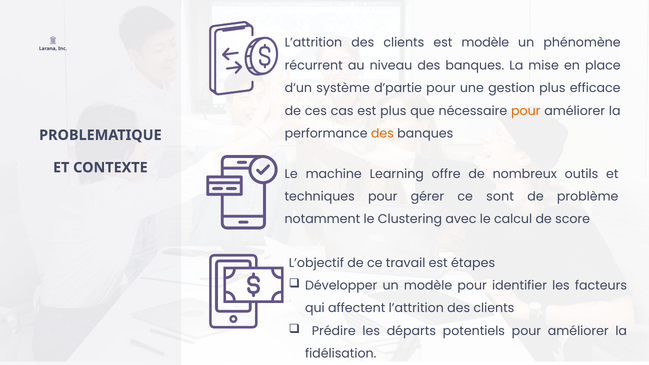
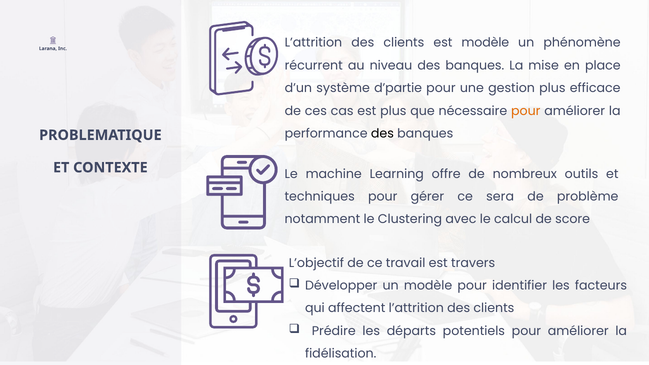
des colour: orange -> black (382, 134)
sont: sont -> sera (500, 197)
étapes: étapes -> travers (473, 263)
